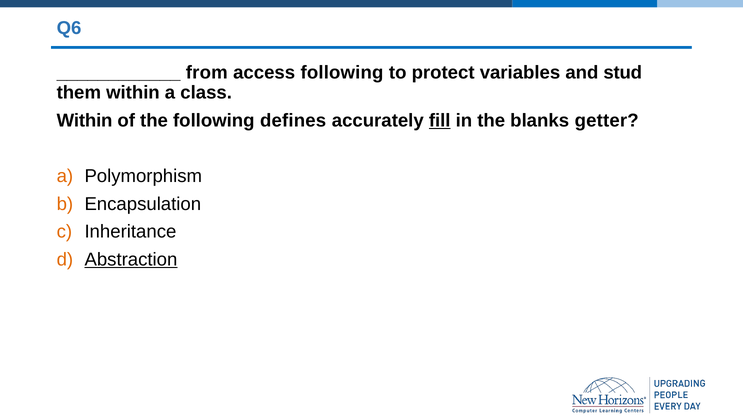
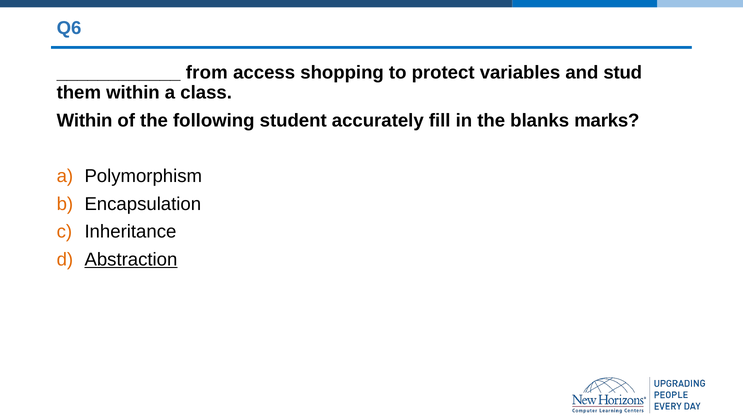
access following: following -> shopping (342, 73)
defines: defines -> student (293, 121)
fill underline: present -> none (440, 121)
getter: getter -> marks (607, 121)
